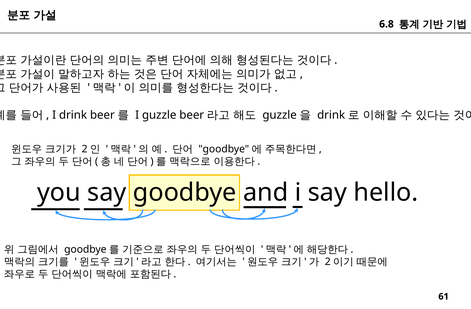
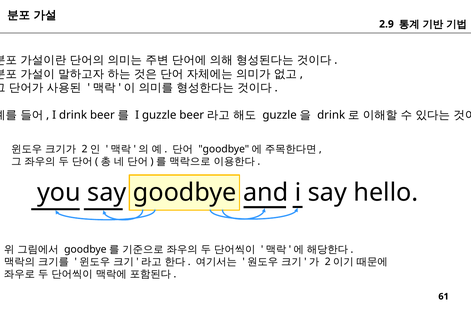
6.8: 6.8 -> 2.9 (386, 24)
